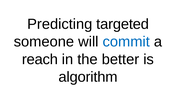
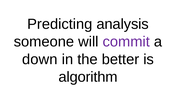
targeted: targeted -> analysis (123, 24)
commit colour: blue -> purple (126, 42)
reach: reach -> down (40, 59)
